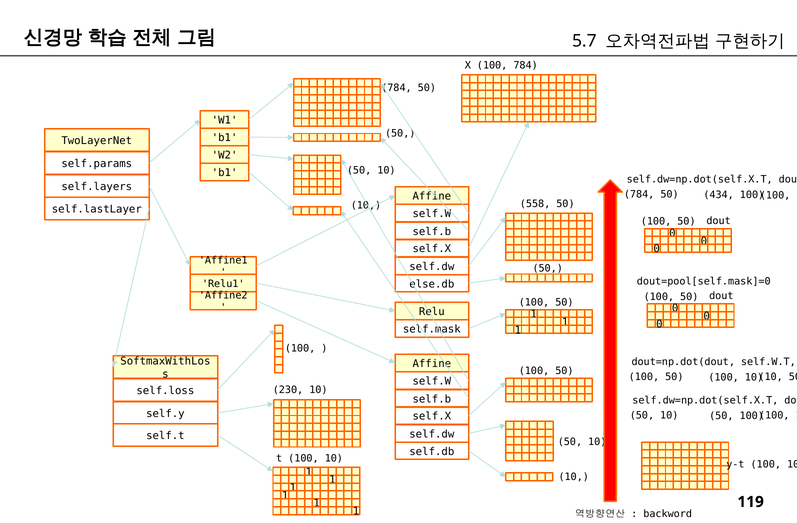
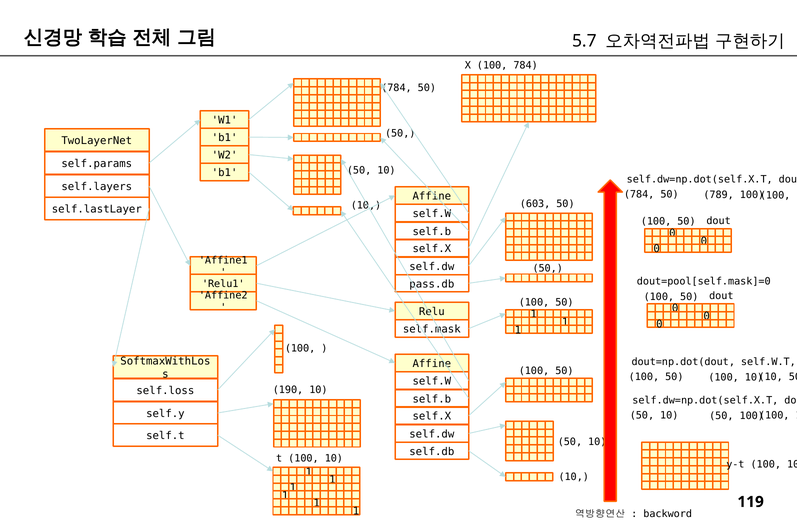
434: 434 -> 789 (719, 195)
558: 558 -> 603 (535, 204)
else.db: else.db -> pass.db (432, 284)
230: 230 -> 190 (288, 390)
